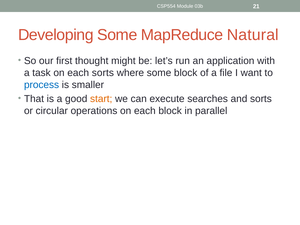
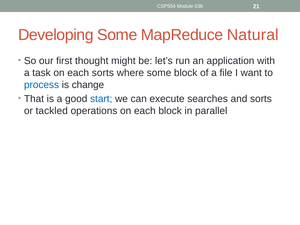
smaller: smaller -> change (88, 85)
start colour: orange -> blue (101, 99)
circular: circular -> tackled (52, 111)
